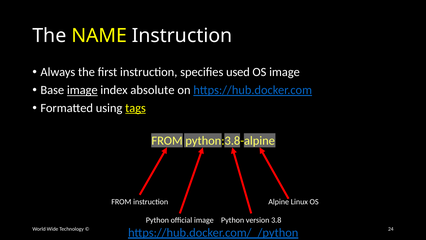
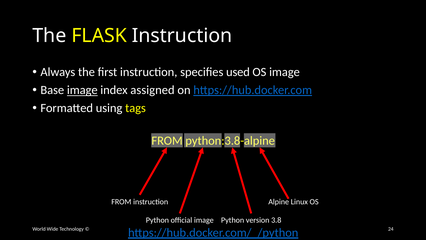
NAME: NAME -> FLASK (99, 36)
absolute: absolute -> assigned (152, 90)
tags underline: present -> none (136, 108)
